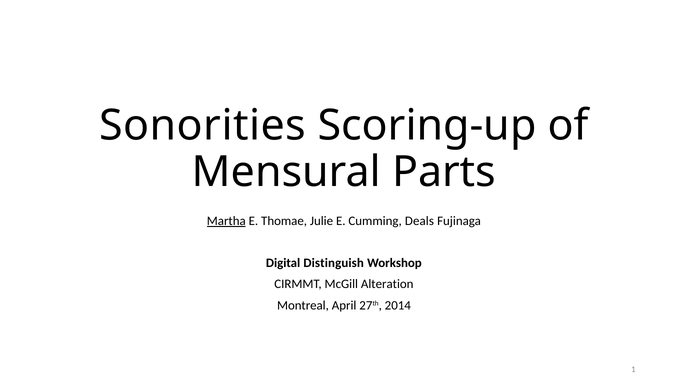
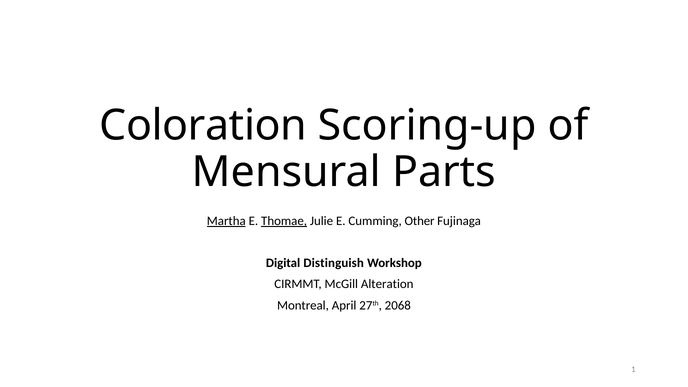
Sonorities: Sonorities -> Coloration (203, 126)
Thomae underline: none -> present (284, 221)
Deals: Deals -> Other (420, 221)
2014: 2014 -> 2068 (398, 305)
